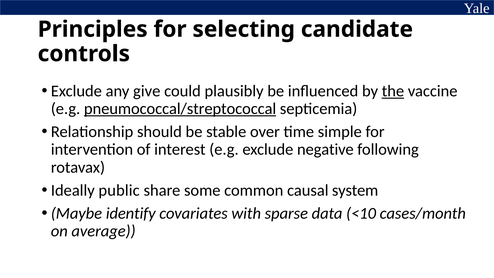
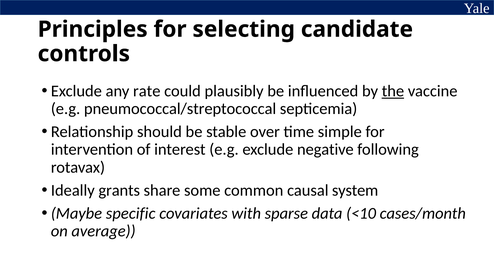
give: give -> rate (147, 91)
pneumococcal/streptococcal underline: present -> none (180, 109)
public: public -> grants (119, 190)
identify: identify -> specific (131, 213)
